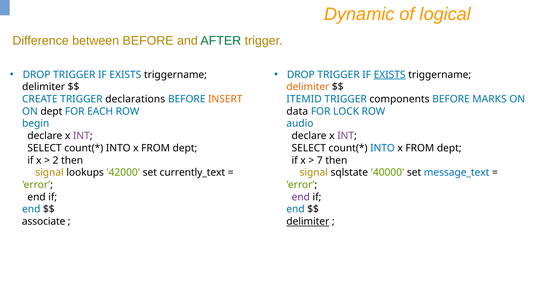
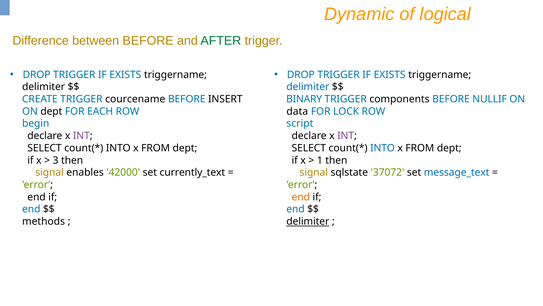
EXISTS underline: present -> none (390, 74)
delimiter colour: orange -> blue (308, 87)
declarations: declarations -> courcename (135, 99)
INSERT colour: orange -> black (225, 99)
ITEMID: ITEMID -> BINARY (304, 99)
MARKS: MARKS -> NULLIF (490, 99)
audio: audio -> script (300, 123)
2: 2 -> 3 (56, 160)
7: 7 -> 1 (320, 160)
lookups: lookups -> enables (85, 172)
40000: 40000 -> 37072 (387, 172)
end colour: purple -> orange (301, 197)
associate: associate -> methods (44, 221)
